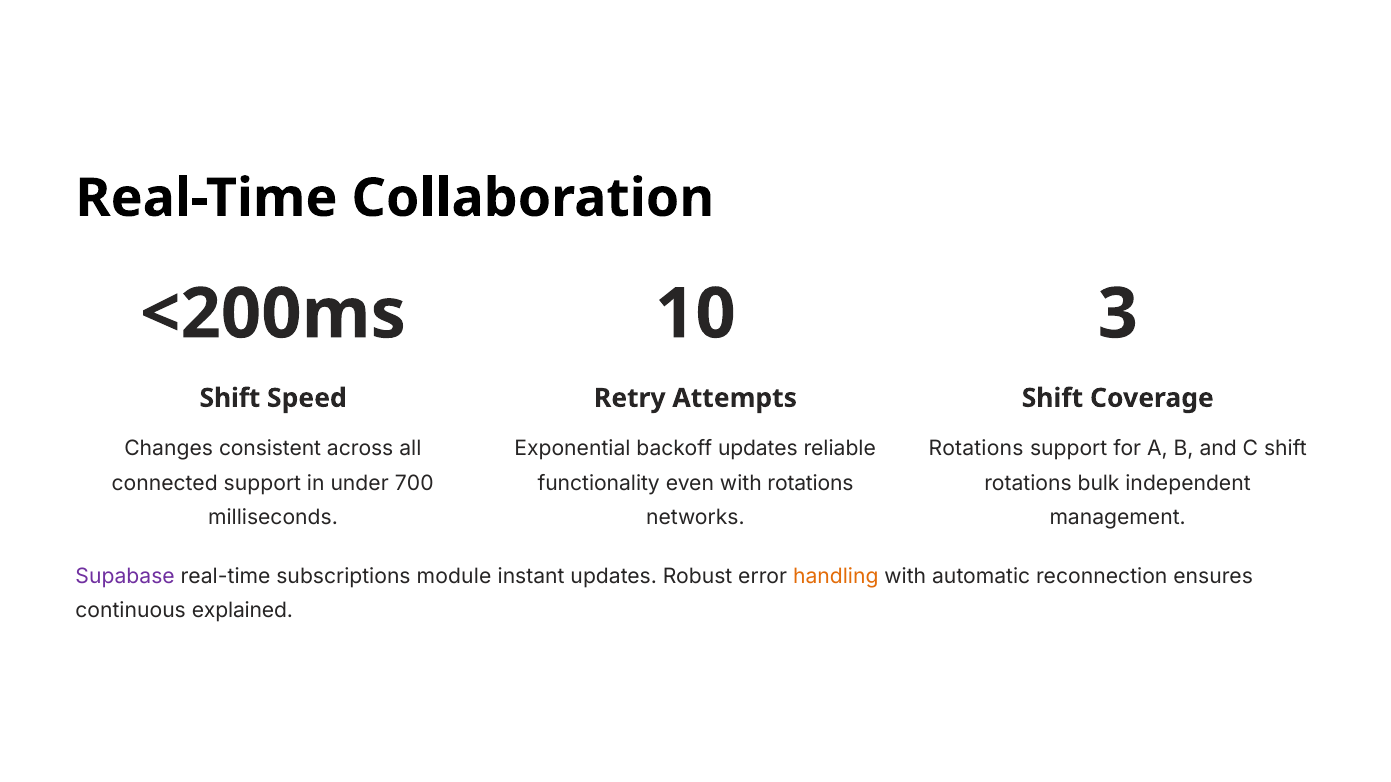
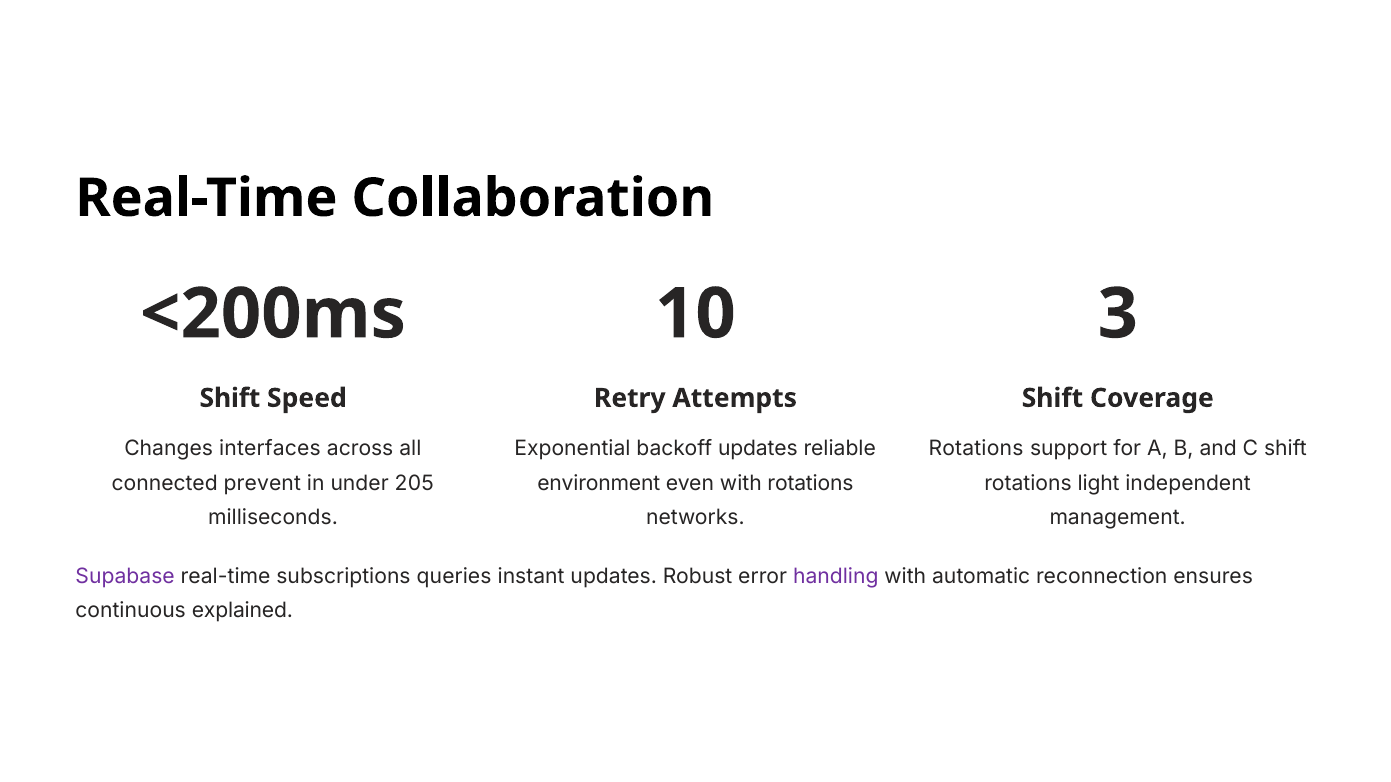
consistent: consistent -> interfaces (270, 449)
connected support: support -> prevent (262, 483)
700: 700 -> 205 (414, 483)
functionality: functionality -> environment (599, 483)
bulk: bulk -> light (1099, 483)
module: module -> queries (454, 577)
handling colour: orange -> purple (836, 577)
